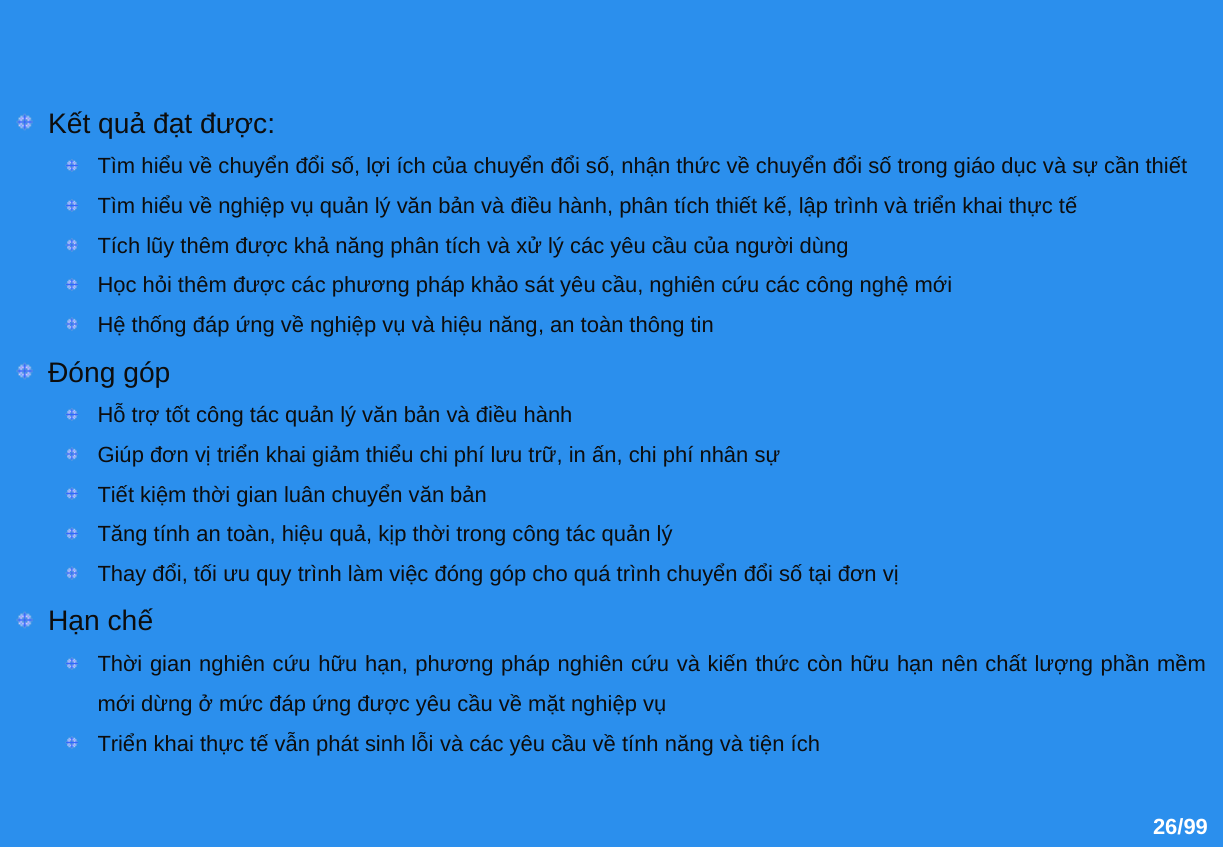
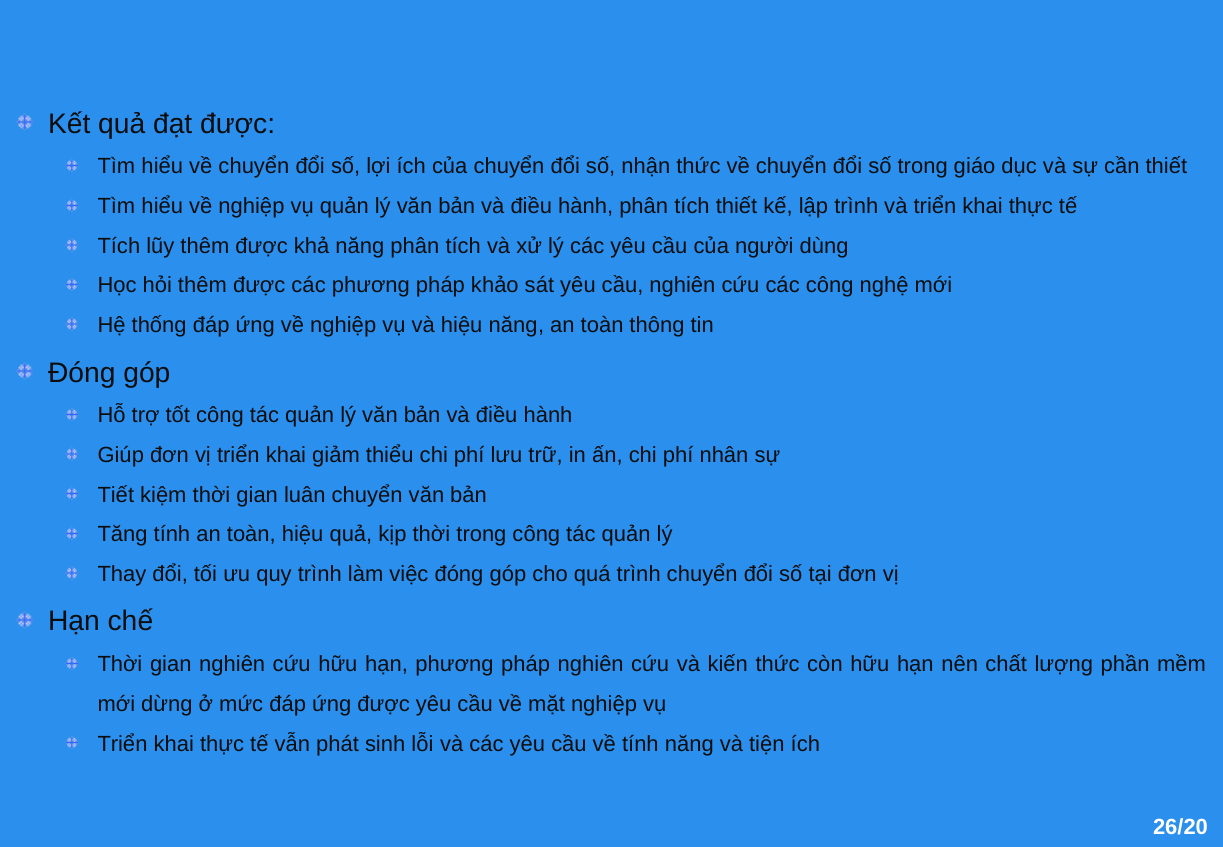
26/99: 26/99 -> 26/20 (1180, 827)
